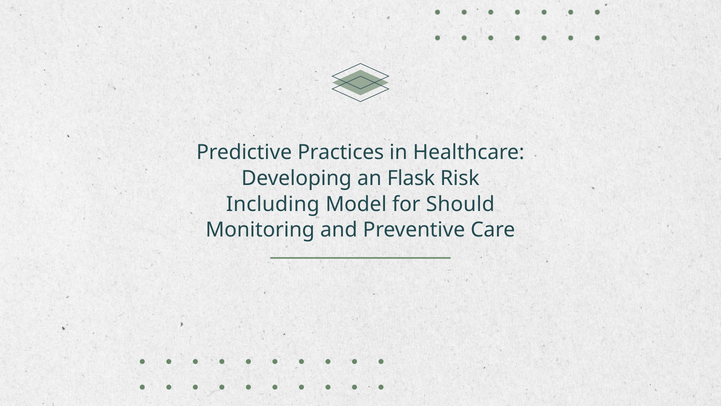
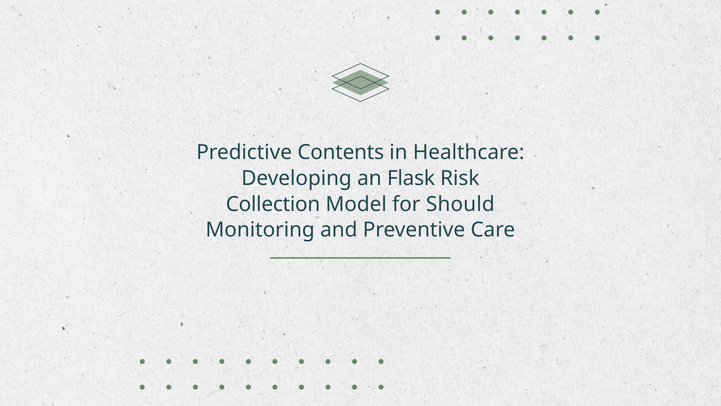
Practices: Practices -> Contents (341, 152)
Including: Including -> Collection (273, 204)
